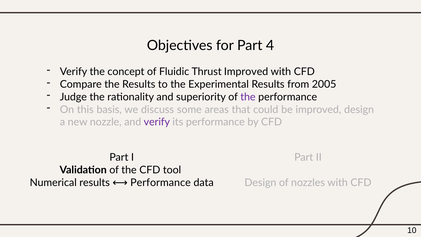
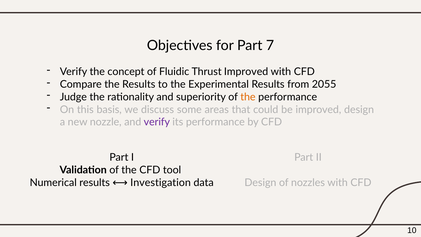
4: 4 -> 7 (270, 46)
2005: 2005 -> 2055 (324, 84)
the colour: purple -> orange (248, 97)
results Performance: Performance -> Investigation (161, 183)
